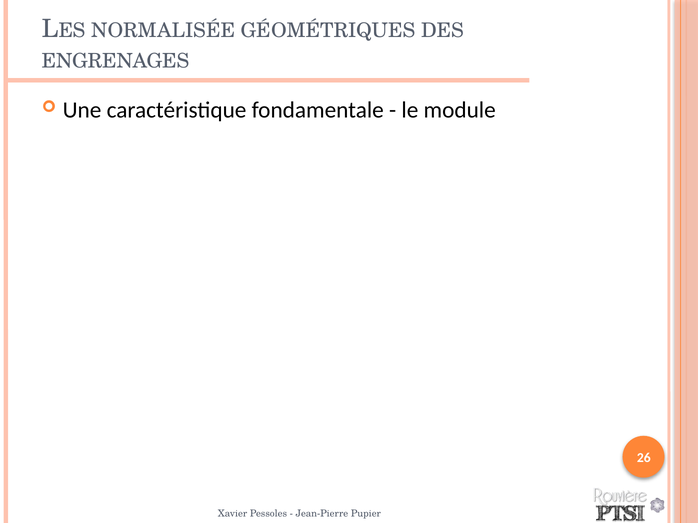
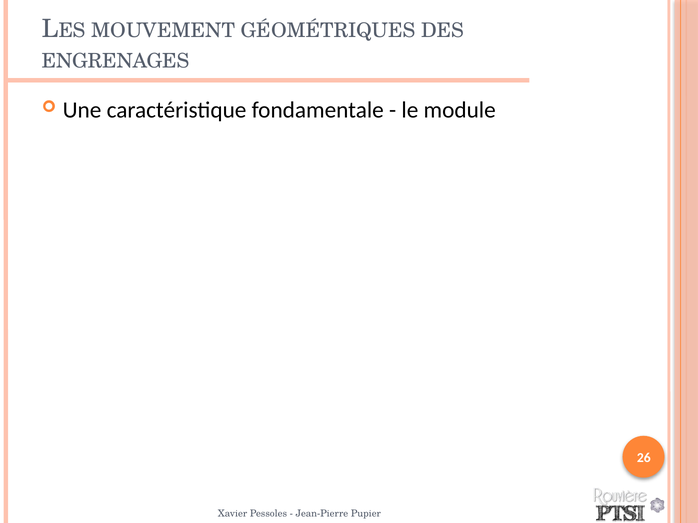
NORMALISÉE: NORMALISÉE -> MOUVEMENT (163, 31)
